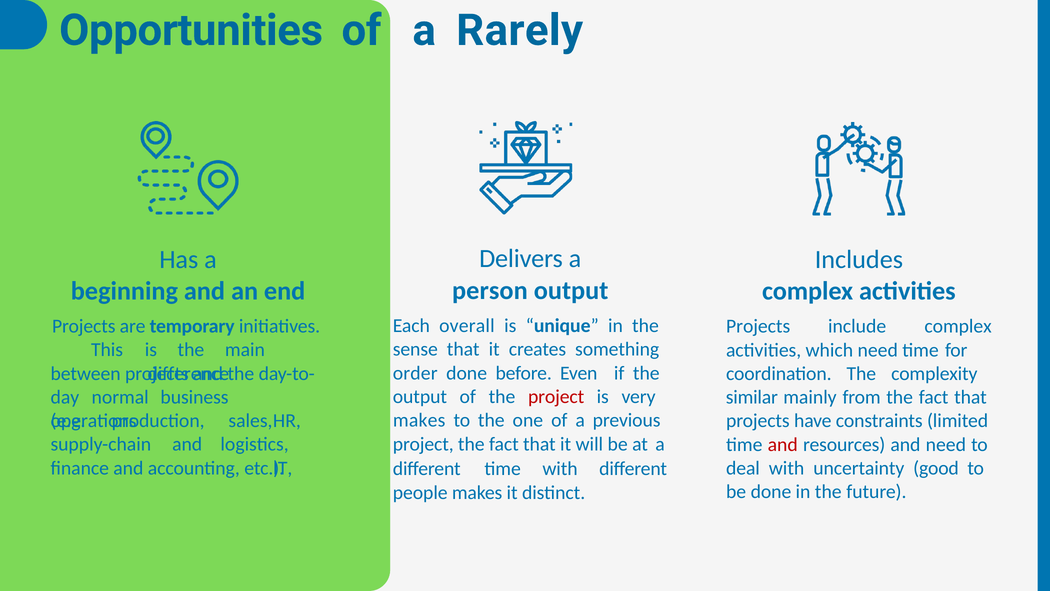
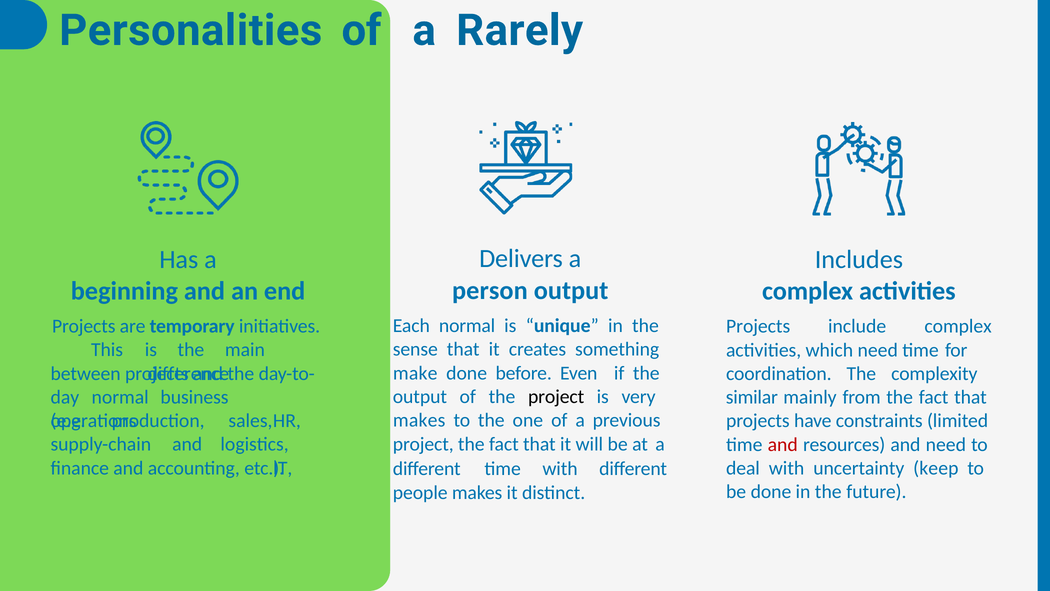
Opportunities: Opportunities -> Personalities (191, 30)
Each overall: overall -> normal (467, 326)
order: order -> make (415, 373)
project colour: red -> black (556, 397)
good: good -> keep (936, 468)
